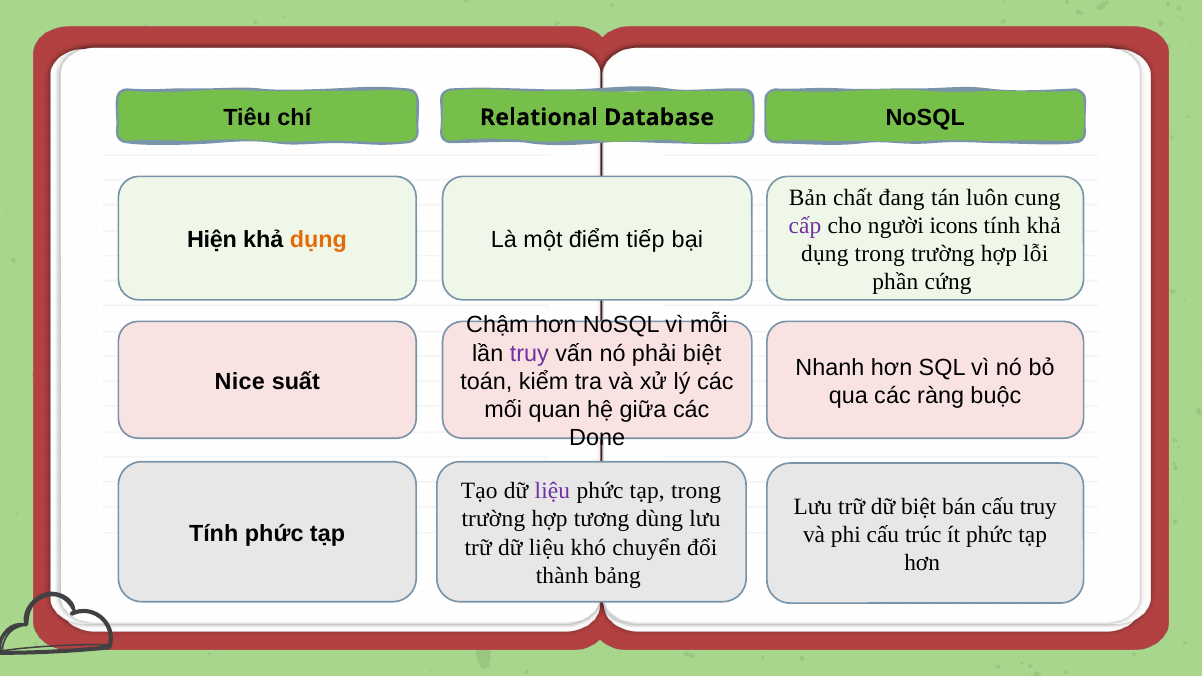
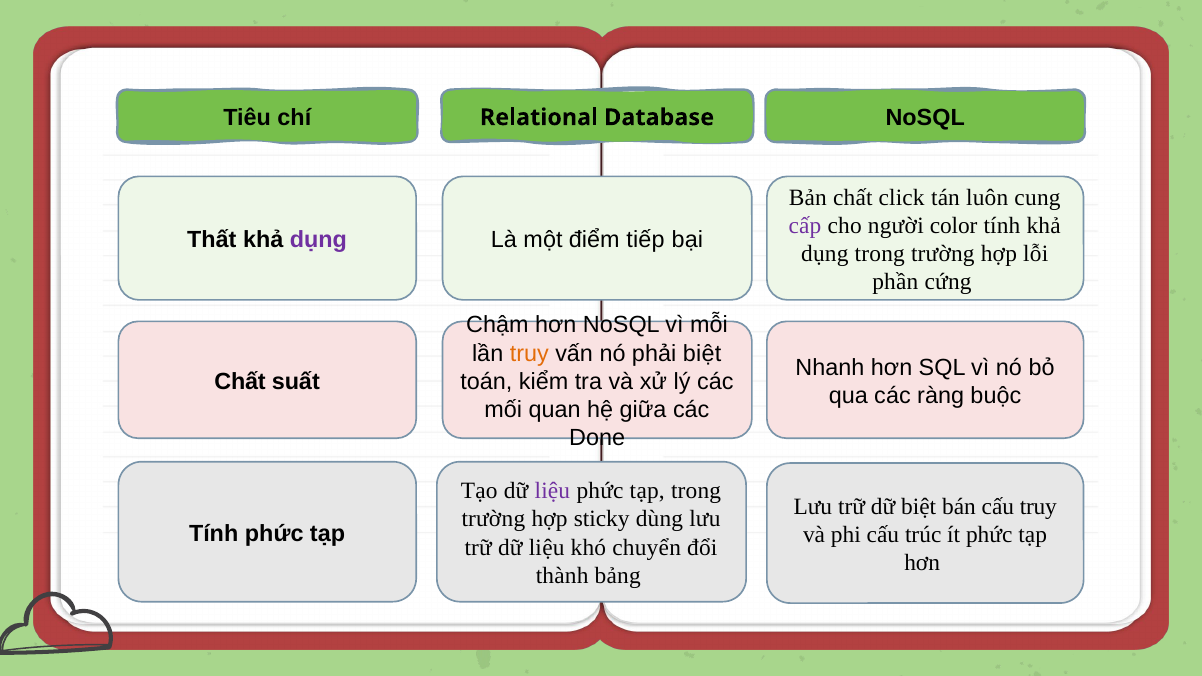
đang: đang -> click (902, 198)
icons: icons -> color (954, 226)
Hiện: Hiện -> Thất (212, 240)
dụng colour: orange -> purple (318, 240)
truy colour: purple -> orange (529, 353)
Nice: Nice -> Chất (240, 381)
tương: tương -> sticky (602, 519)
